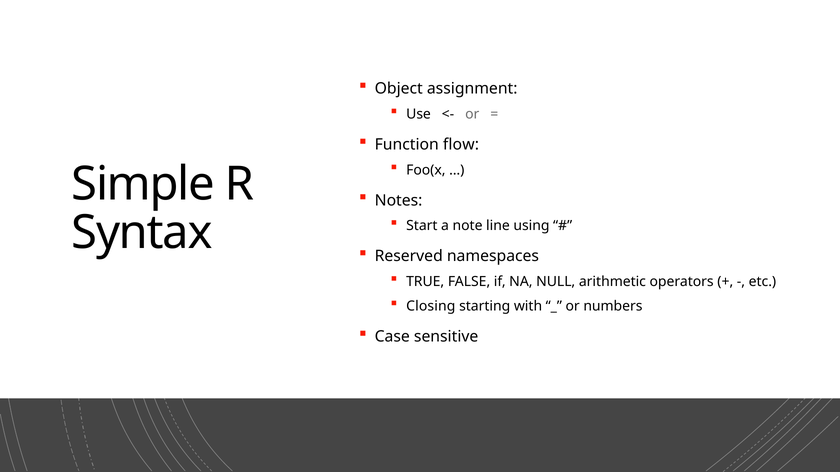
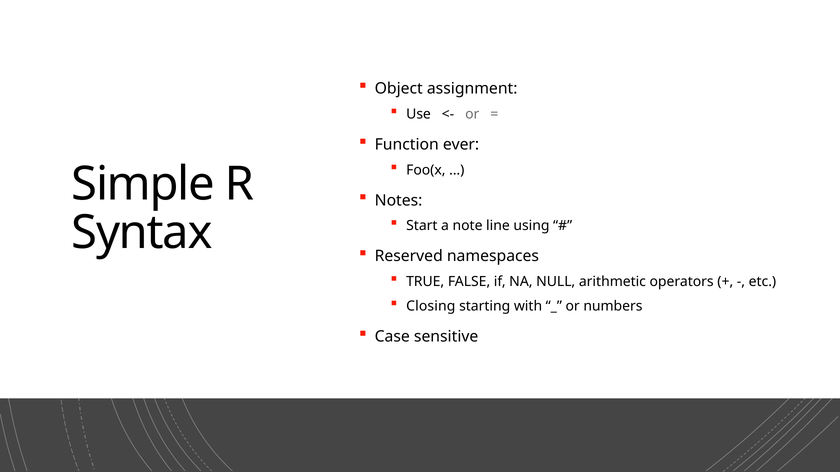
flow: flow -> ever (461, 145)
